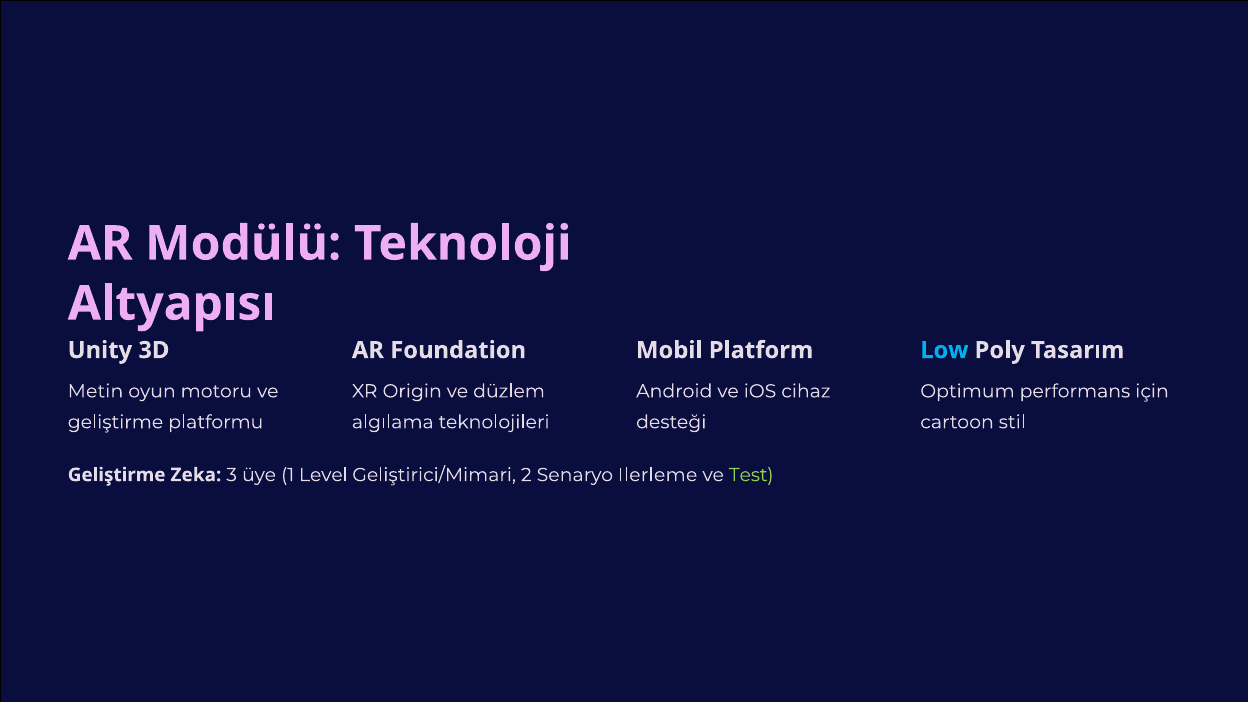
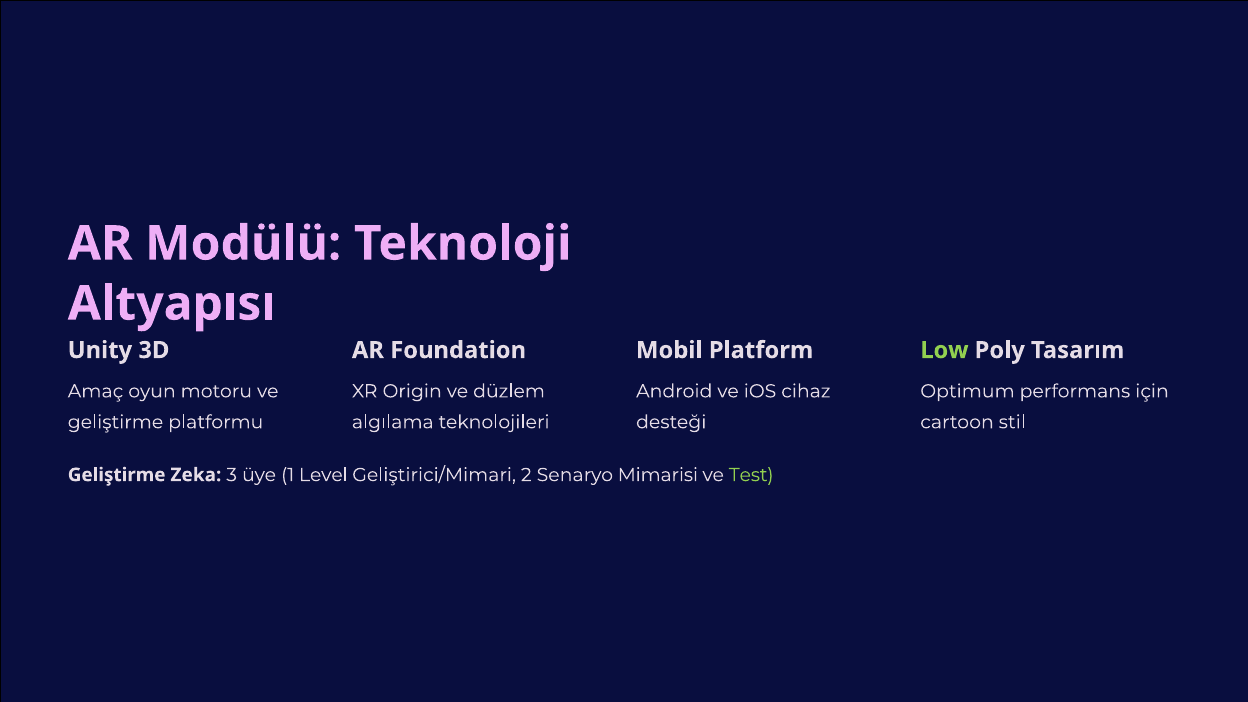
Low colour: light blue -> light green (944, 350)
Metin: Metin -> Amaç (96, 391)
Ilerleme: Ilerleme -> Mimarisi (658, 475)
